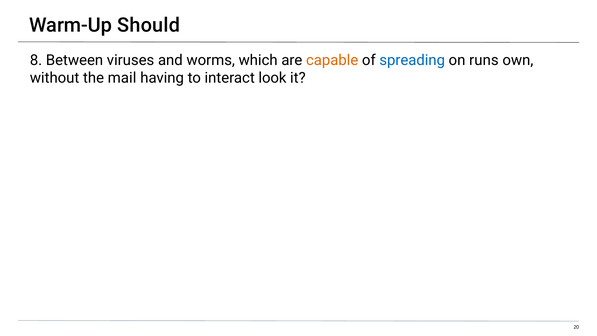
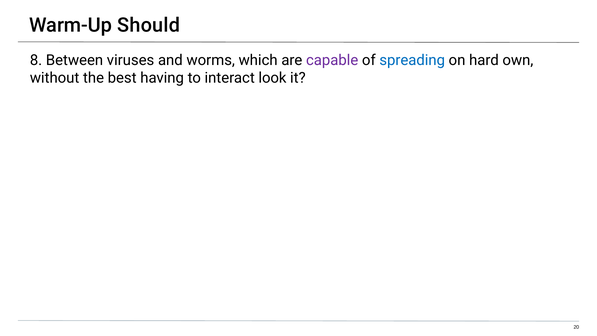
capable colour: orange -> purple (332, 60)
runs: runs -> hard (484, 60)
mail: mail -> best (122, 78)
